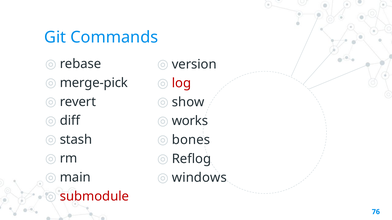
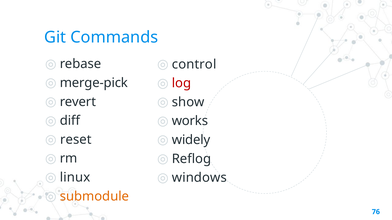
version: version -> control (194, 64)
stash: stash -> reset (76, 140)
bones: bones -> widely (191, 140)
main: main -> linux (75, 178)
submodule colour: red -> orange (94, 197)
